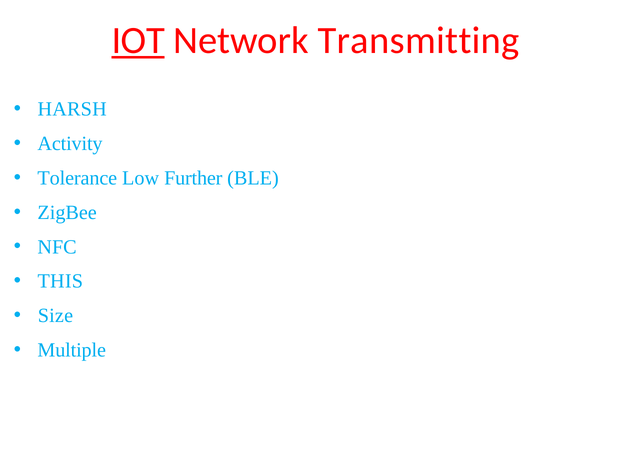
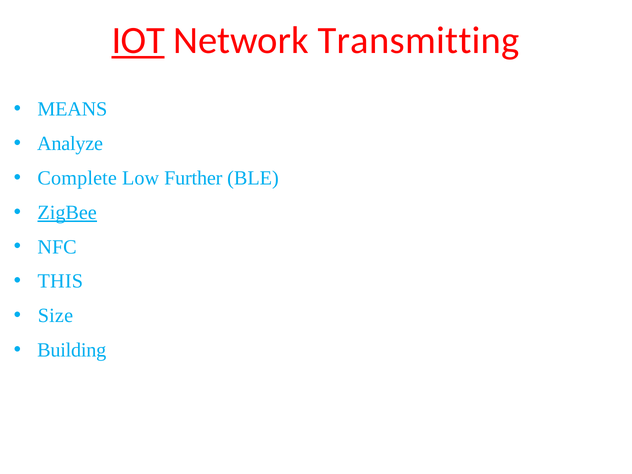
HARSH: HARSH -> MEANS (72, 109)
Activity: Activity -> Analyze (70, 144)
Tolerance: Tolerance -> Complete (77, 178)
ZigBee underline: none -> present (67, 213)
Multiple: Multiple -> Building (72, 350)
